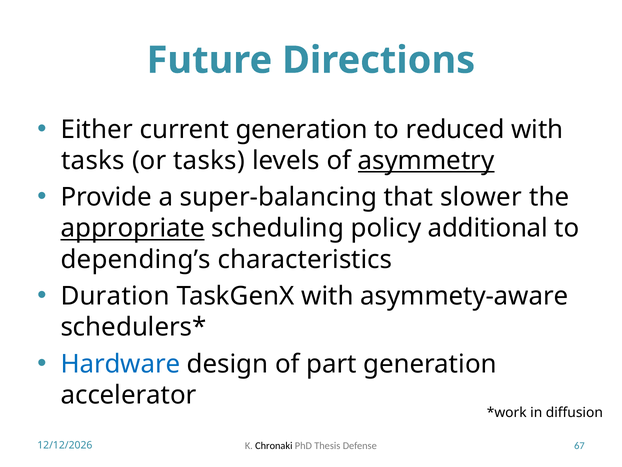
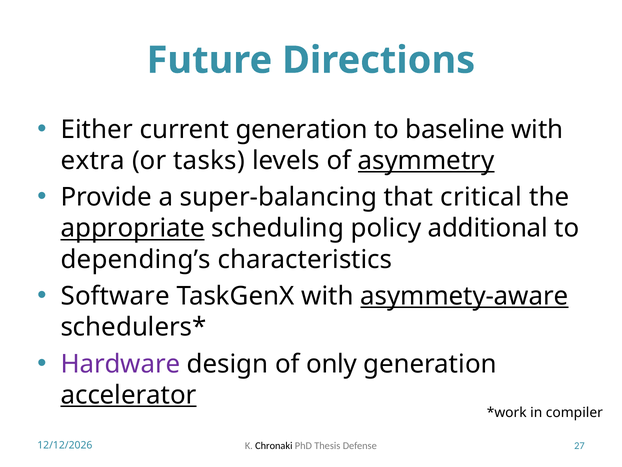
reduced: reduced -> baseline (455, 129)
tasks: tasks -> extra (93, 160)
slower: slower -> critical (481, 197)
Duration: Duration -> Software (115, 296)
asymmety-aware underline: none -> present (464, 296)
Hardware colour: blue -> purple (120, 364)
part: part -> only (332, 364)
accelerator underline: none -> present (129, 395)
diffusion: diffusion -> compiler (574, 412)
67: 67 -> 27 (579, 445)
